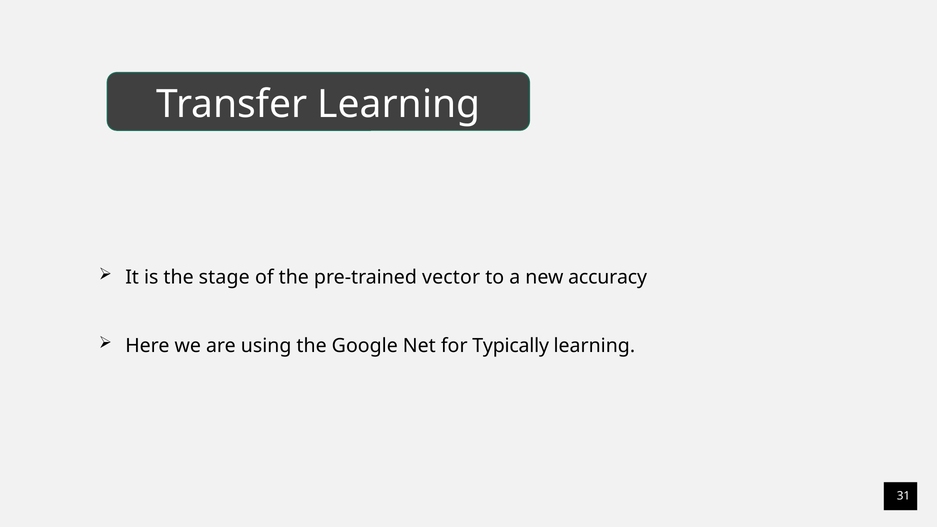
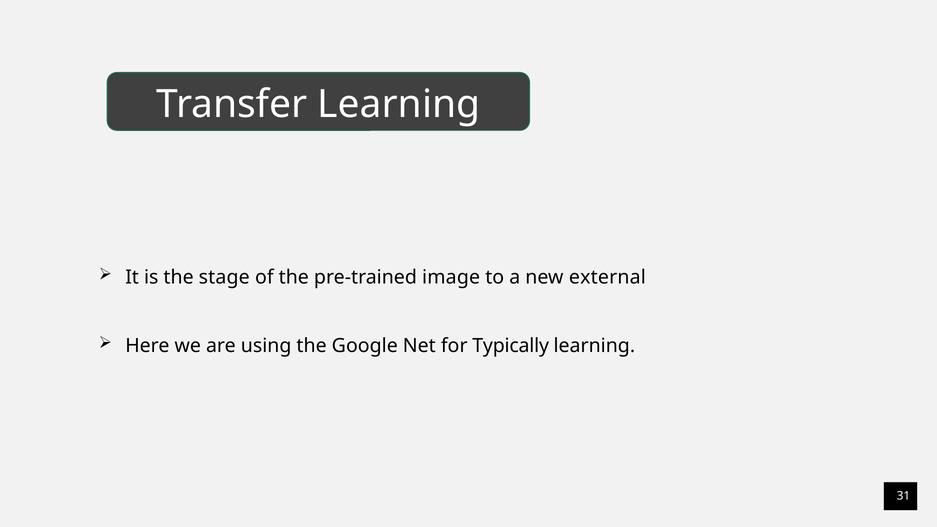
vector: vector -> image (451, 277)
accuracy: accuracy -> external (607, 277)
